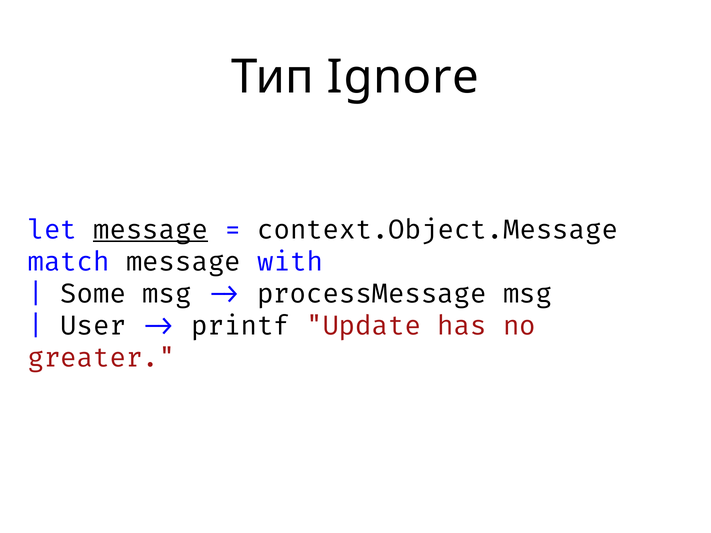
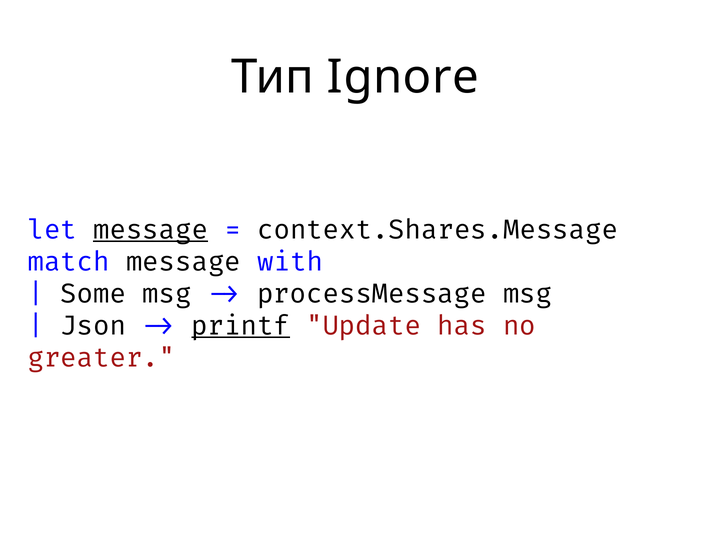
context.Object.Message: context.Object.Message -> context.Shares.Message (438, 230)
User: User -> Json (93, 326)
printf underline: none -> present (241, 326)
